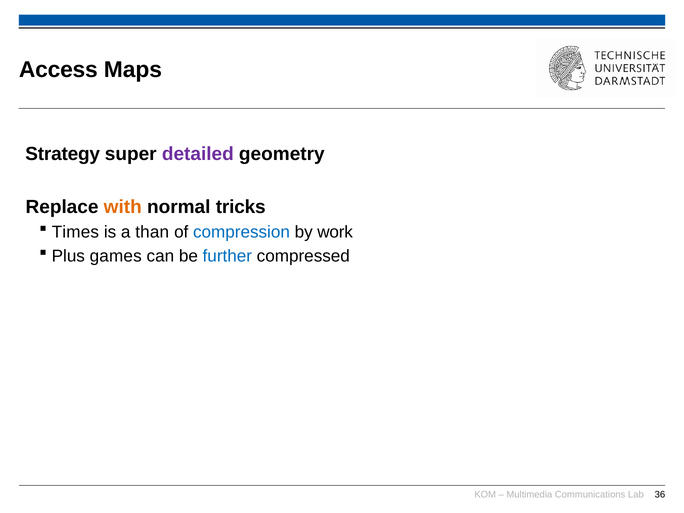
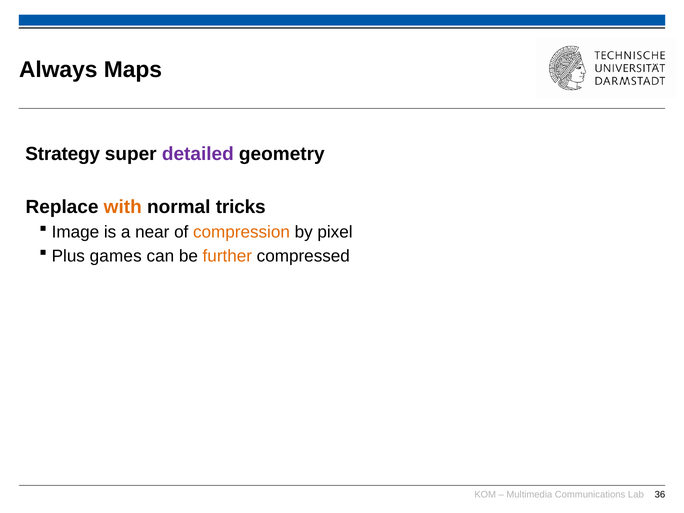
Access: Access -> Always (58, 69)
Times: Times -> Image (75, 232)
than: than -> near (152, 232)
compression colour: blue -> orange (241, 232)
work: work -> pixel (335, 232)
further colour: blue -> orange (227, 256)
